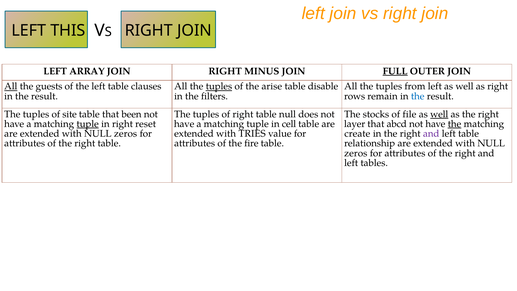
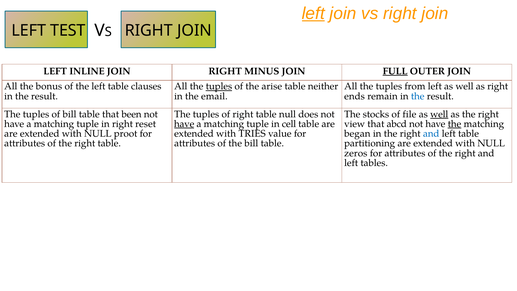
left underline: none -> present (313, 13)
THIS: THIS -> TEST (68, 31)
ARRAY: ARRAY -> INLINE (87, 71)
All underline: present -> none (11, 86)
guests: guests -> bonus (49, 86)
disable: disable -> neither (323, 86)
filters: filters -> email (214, 96)
rows: rows -> ends (355, 96)
of site: site -> bill (70, 114)
tuple underline: present -> none (88, 124)
have underline: none -> present (184, 124)
layer: layer -> view (355, 124)
zeros: zeros -> proot (126, 134)
create: create -> began (357, 134)
and colour: purple -> blue (431, 134)
the fire: fire -> bill (251, 143)
relationship: relationship -> partitioning (370, 143)
